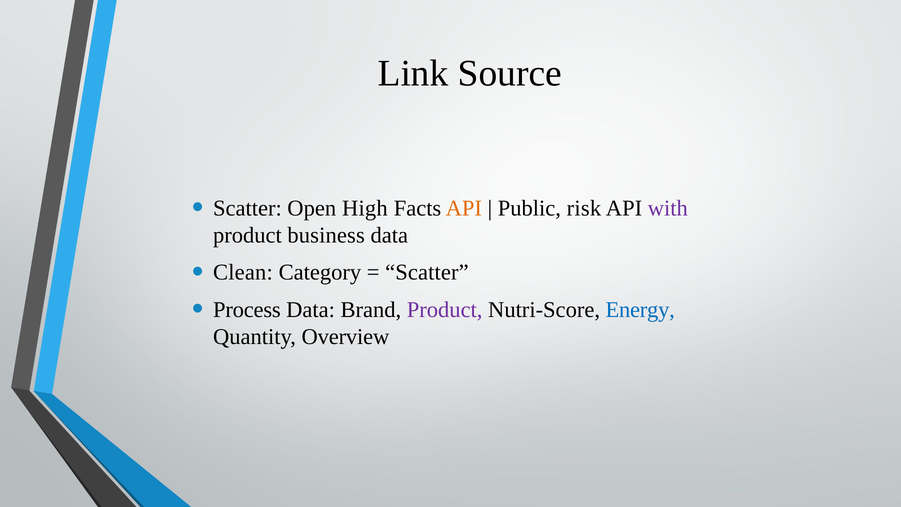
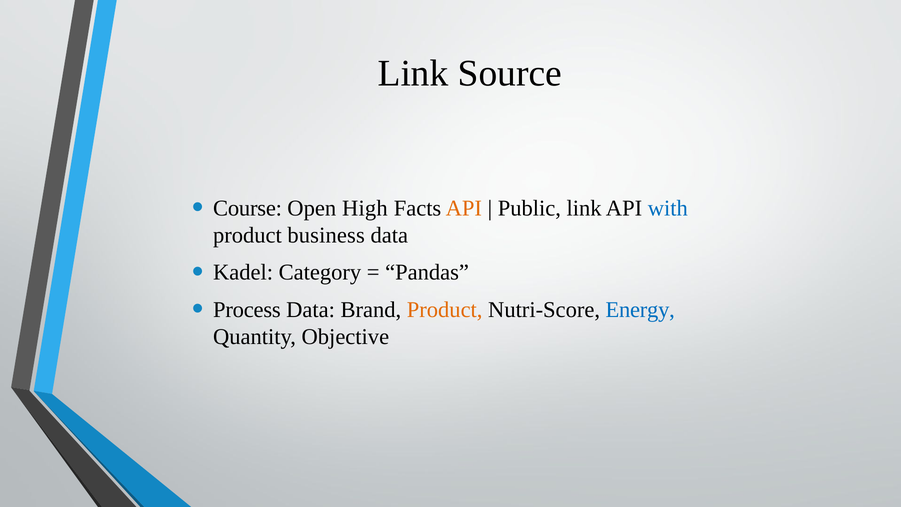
Scatter: Scatter -> Course (248, 208)
Public risk: risk -> link (584, 208)
with colour: purple -> blue (668, 208)
Clean: Clean -> Kadel (243, 272)
Scatter: Scatter -> Pandas (427, 272)
Product colour: purple -> orange (445, 309)
Overview: Overview -> Objective (345, 337)
